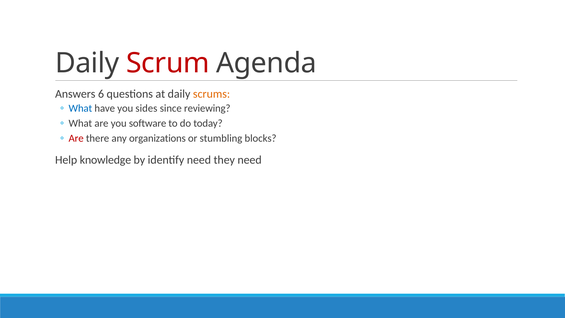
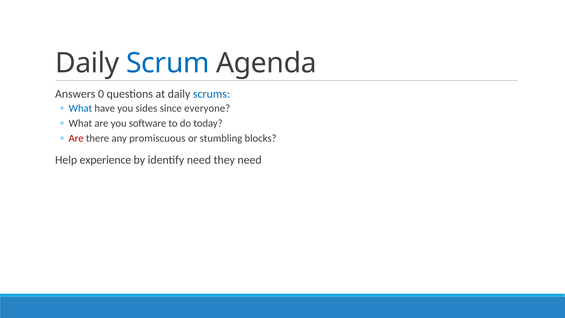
Scrum colour: red -> blue (168, 63)
6: 6 -> 0 (101, 94)
scrums colour: orange -> blue (212, 94)
reviewing: reviewing -> everyone (207, 108)
organizations: organizations -> promiscuous (157, 138)
knowledge: knowledge -> experience (105, 160)
